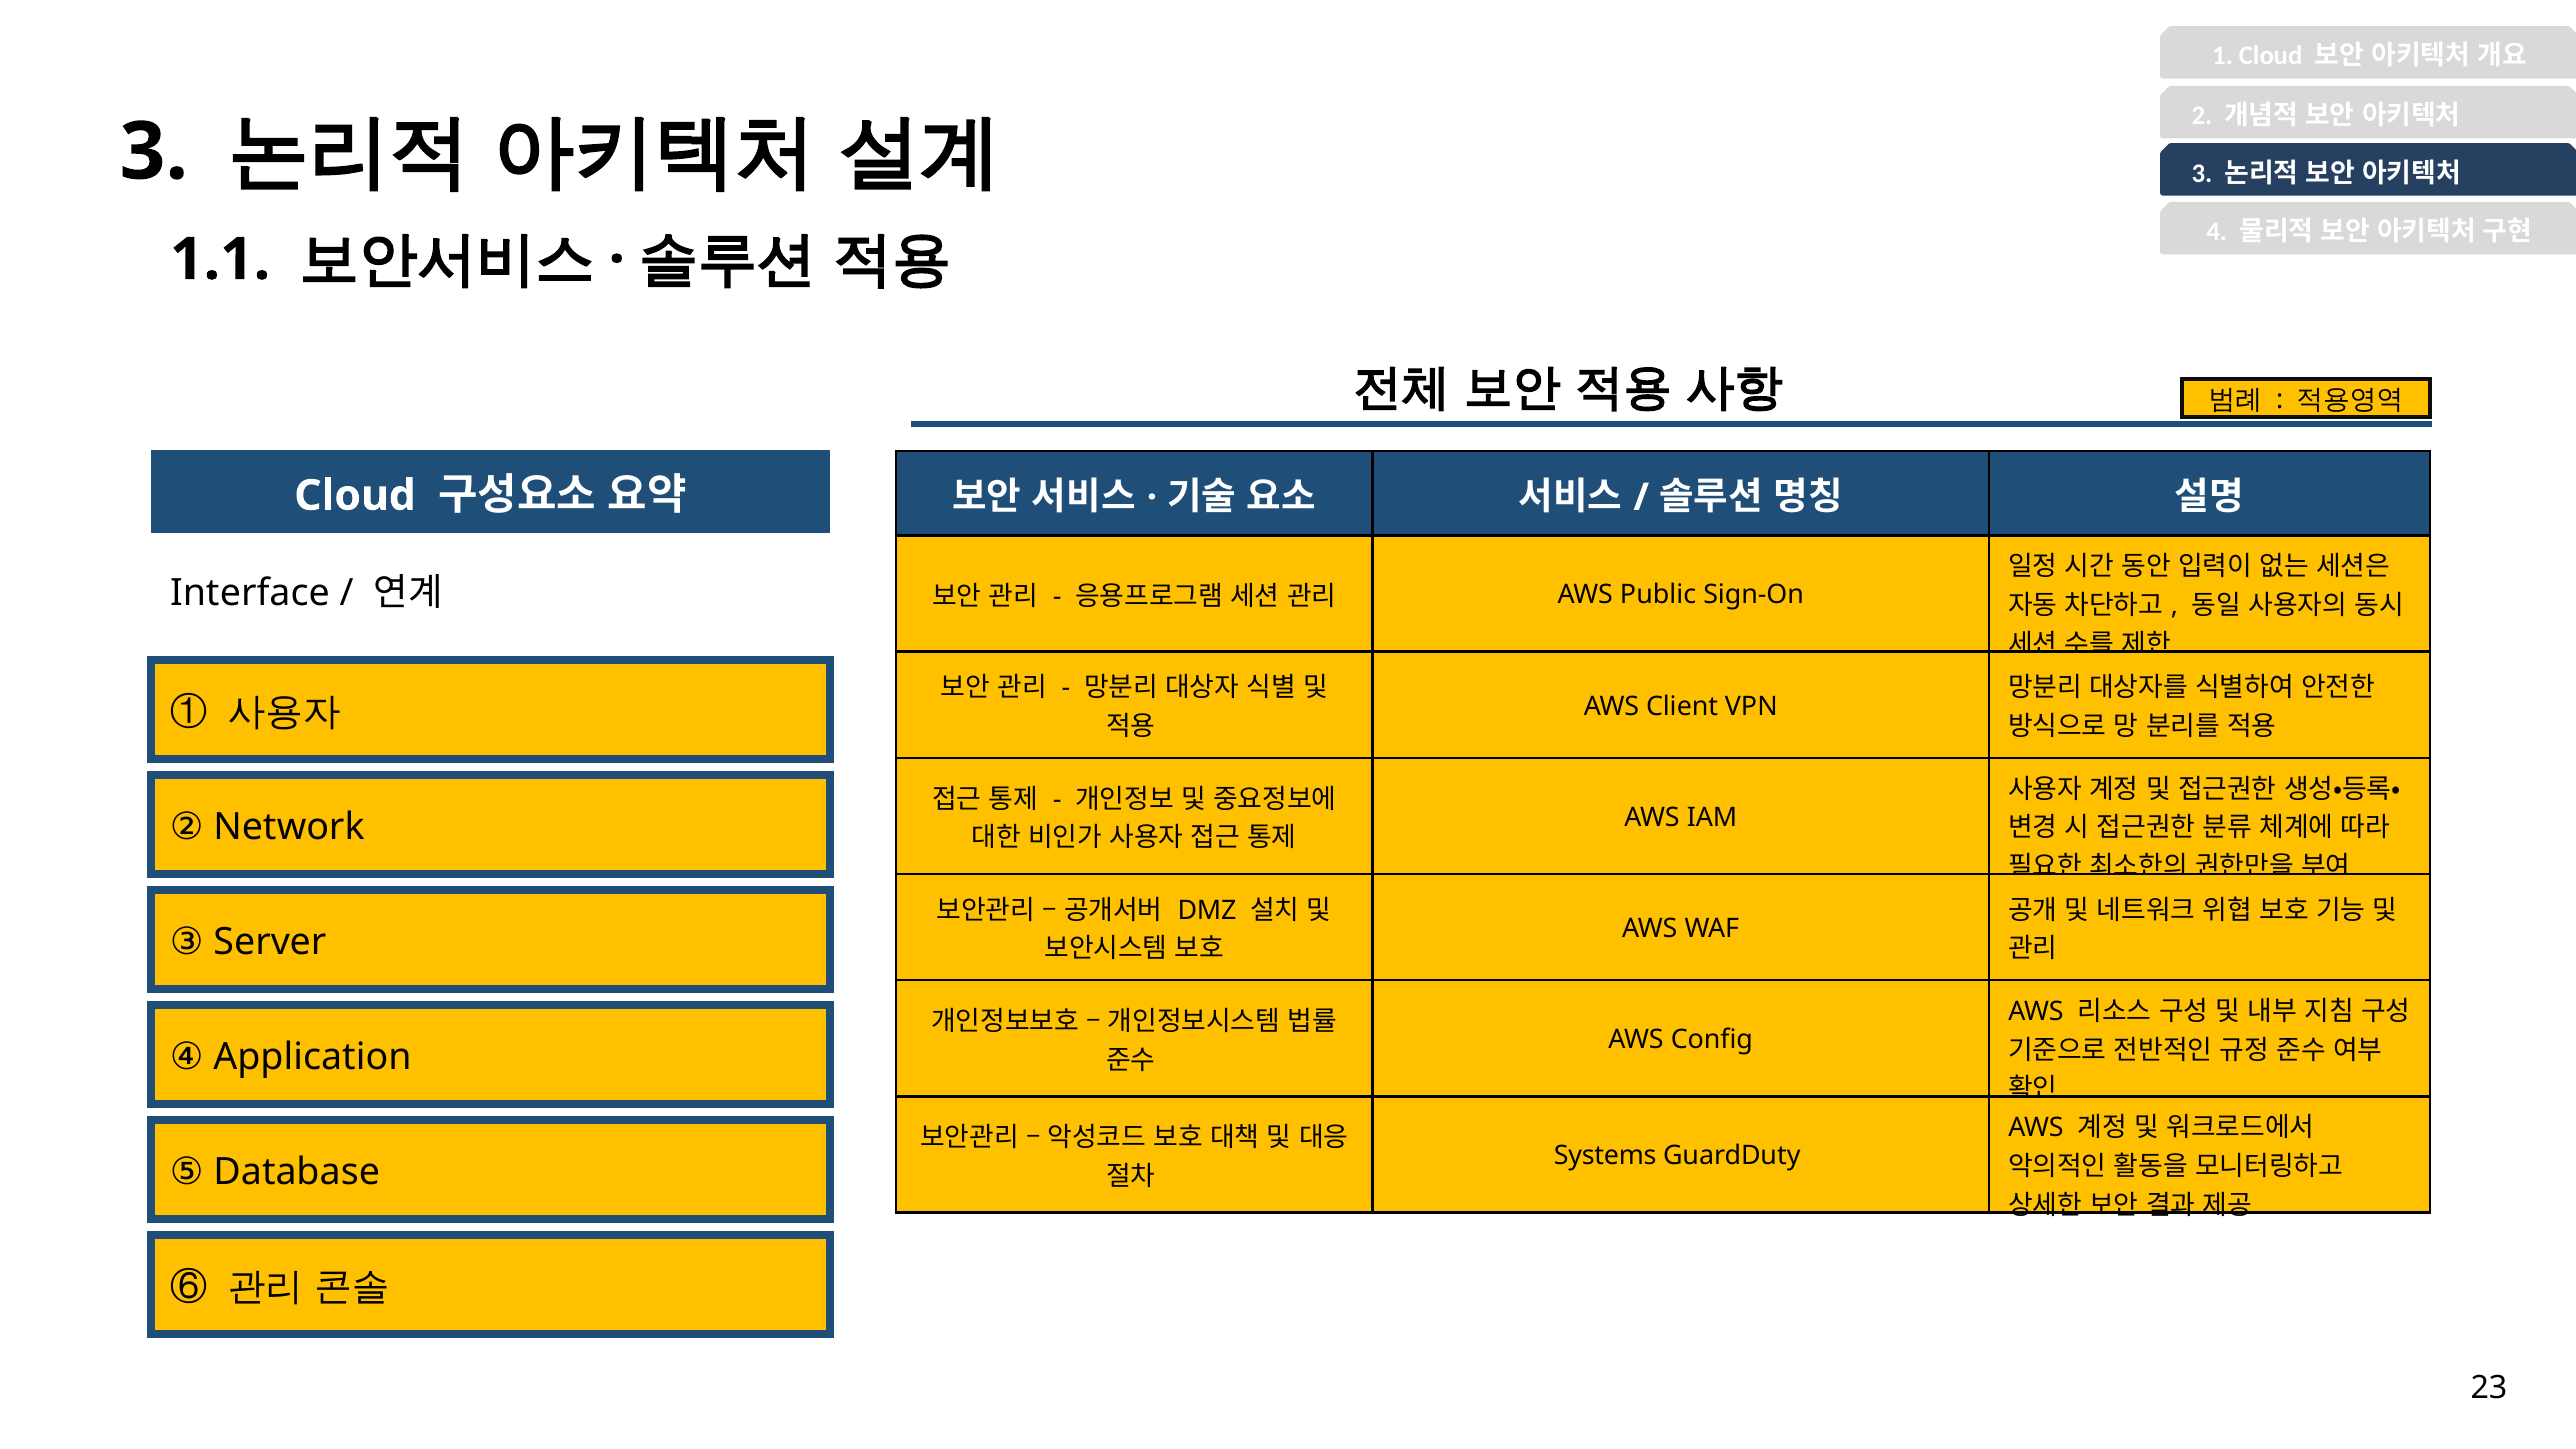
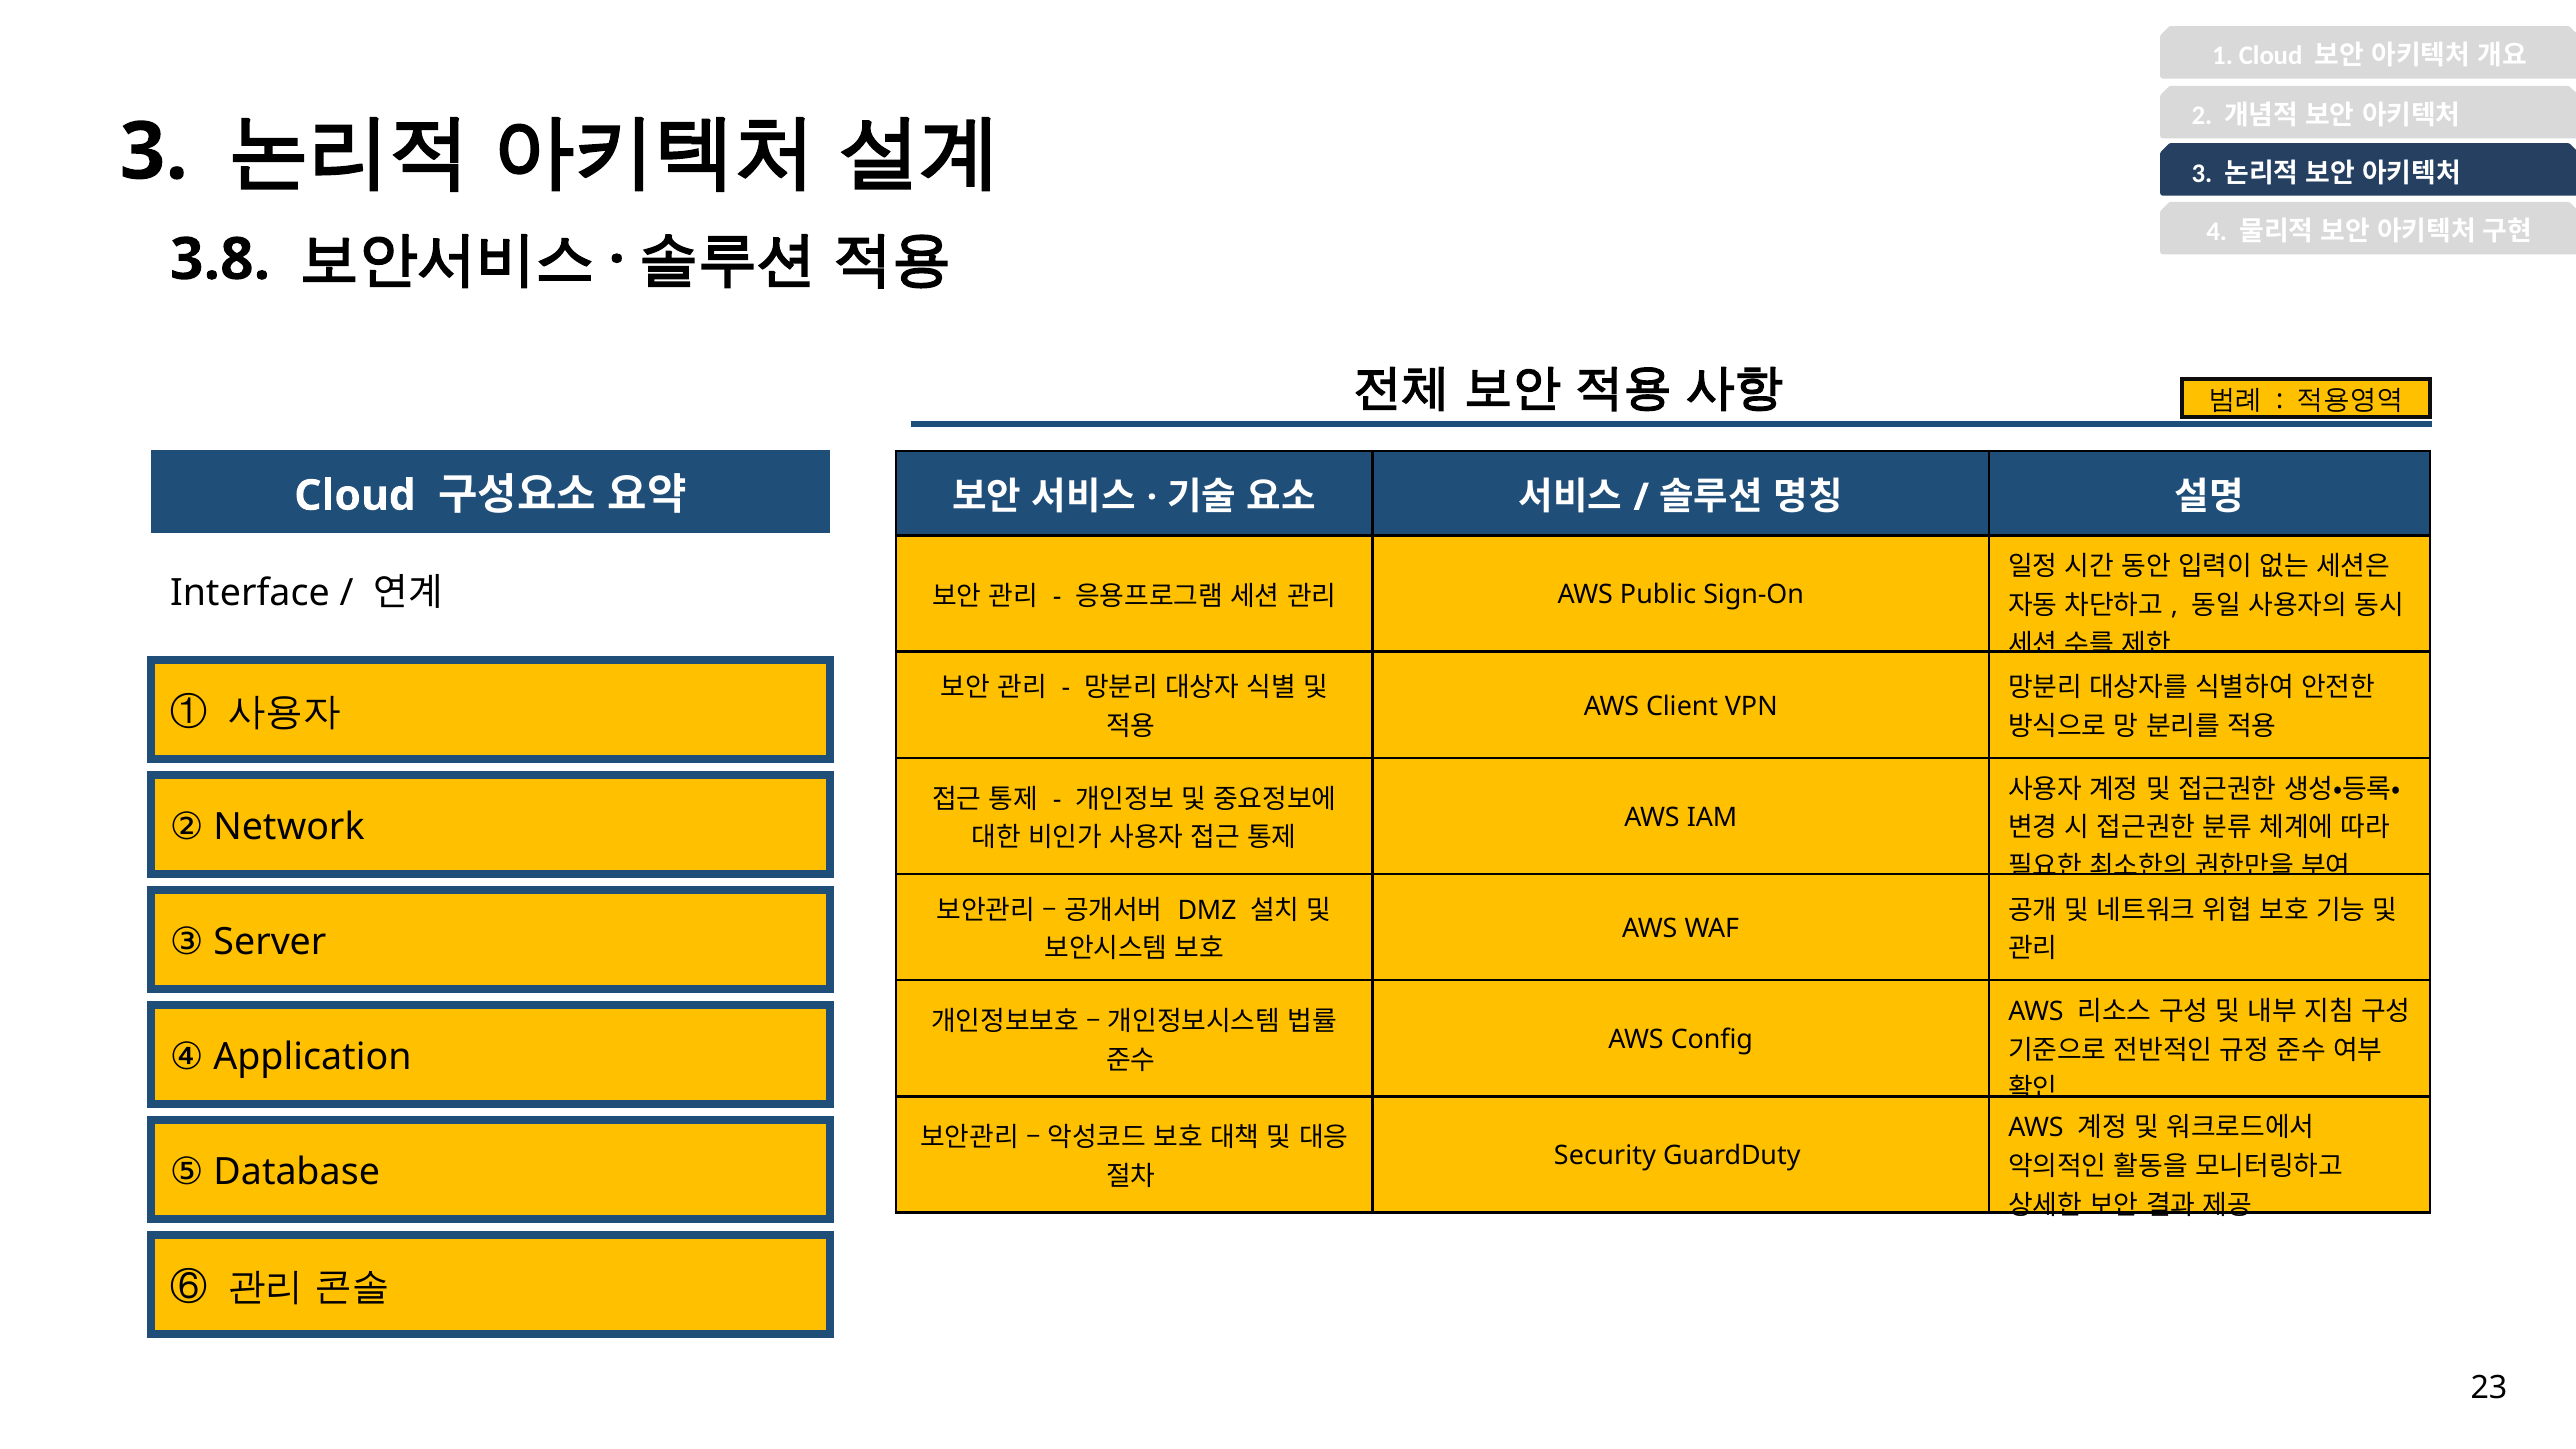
1.1: 1.1 -> 3.8 (220, 260)
Systems: Systems -> Security (1605, 1156)
